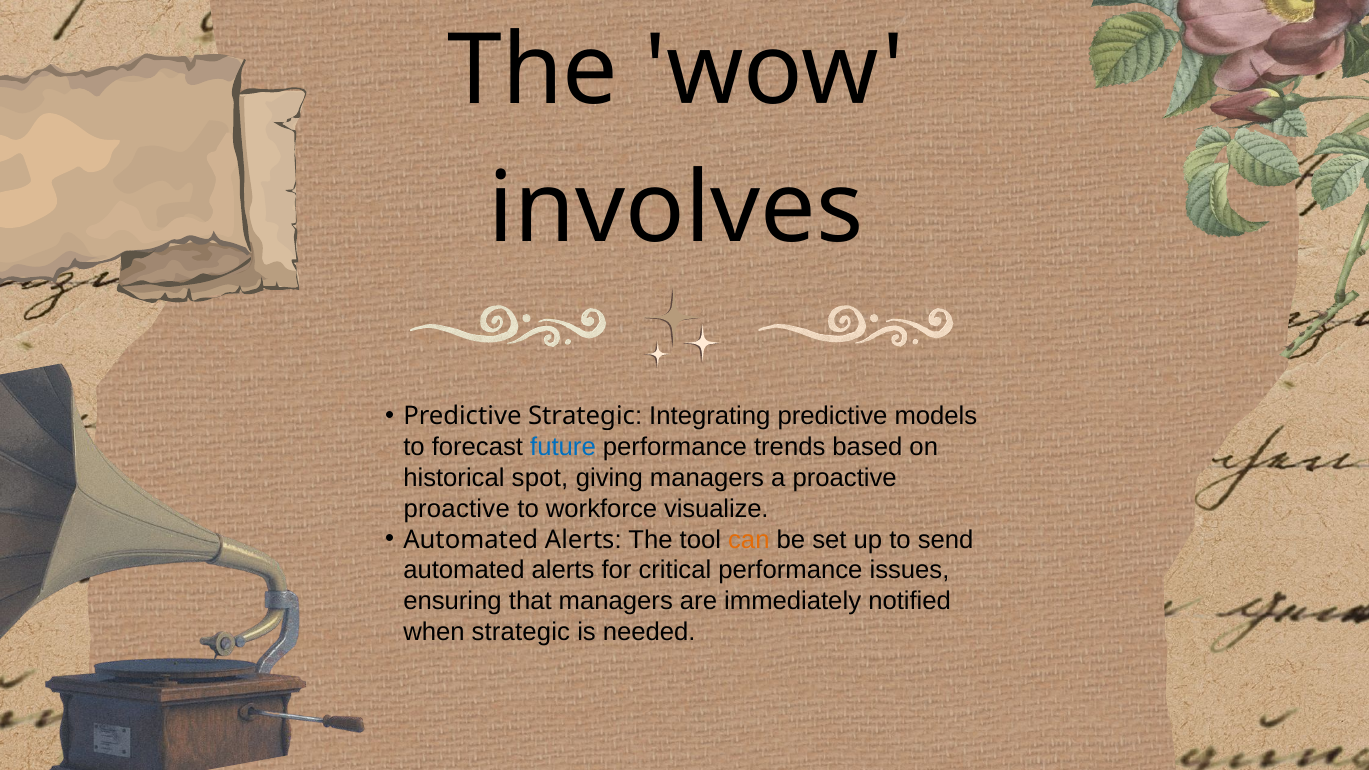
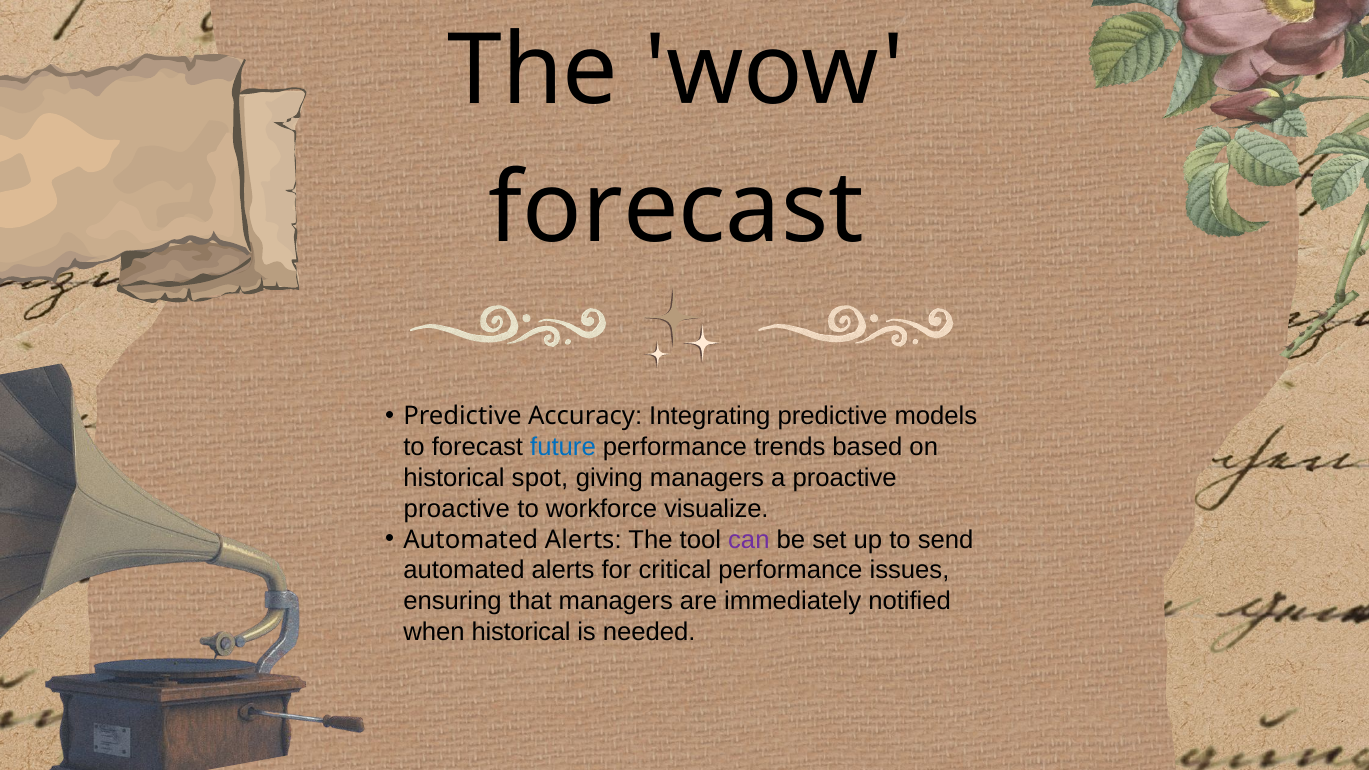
involves: involves -> forecast (676, 209)
Predictive Strategic: Strategic -> Accuracy (582, 416)
can colour: orange -> purple (749, 540)
when strategic: strategic -> historical (521, 632)
